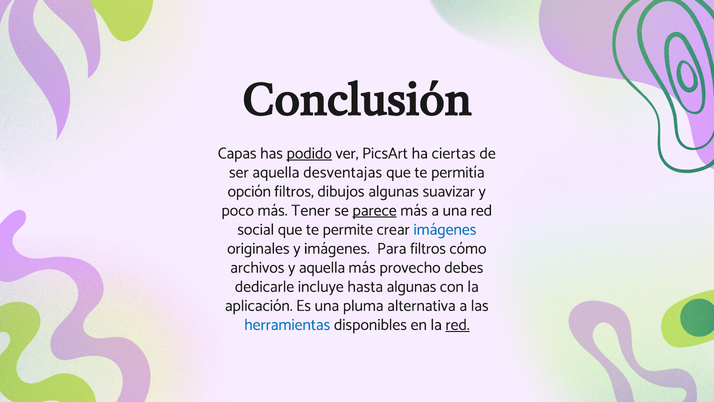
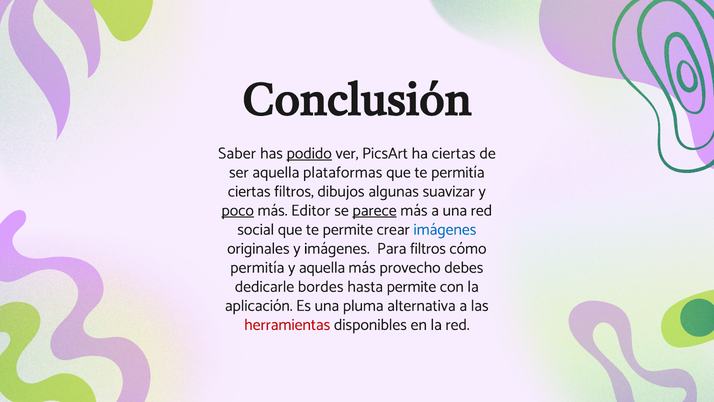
Capas: Capas -> Saber (237, 153)
desventajas: desventajas -> plataformas (343, 172)
opción: opción -> ciertas (249, 191)
poco underline: none -> present (238, 210)
Tener: Tener -> Editor (311, 210)
archivos: archivos -> permitía (257, 267)
incluye: incluye -> bordes (321, 286)
hasta algunas: algunas -> permite (411, 286)
herramientas colour: blue -> red (287, 324)
red underline: present -> none (457, 324)
